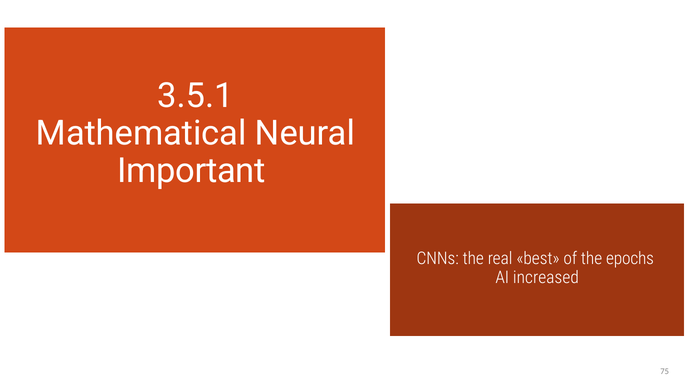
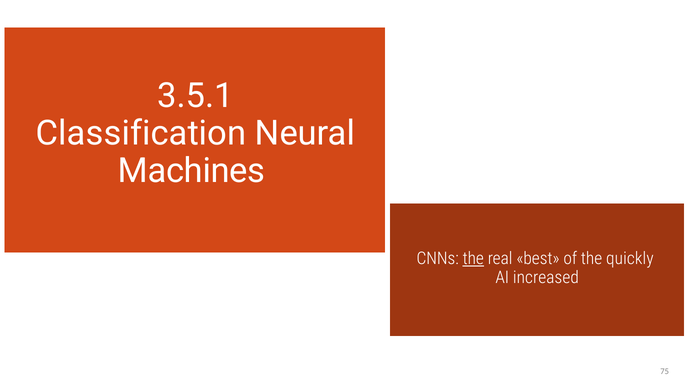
Mathematical: Mathematical -> Classification (141, 133)
Important: Important -> Machines (191, 171)
the underline: none -> present (473, 258)
epochs: epochs -> quickly (630, 258)
